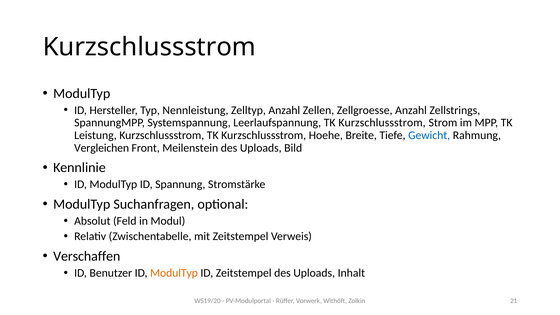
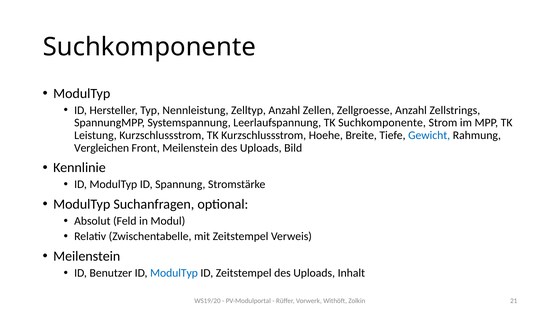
Kurzschlussstrom: Kurzschlussstrom -> Suchkomponente (149, 47)
Leerlaufspannung TK Kurzschlussstrom: Kurzschlussstrom -> Suchkomponente (382, 123)
Verschaffen: Verschaffen -> Meilenstein (87, 256)
ModulTyp colour: orange -> blue (174, 273)
